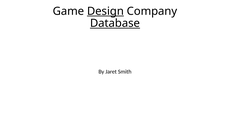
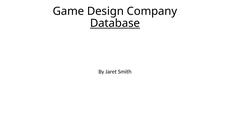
Design underline: present -> none (105, 11)
